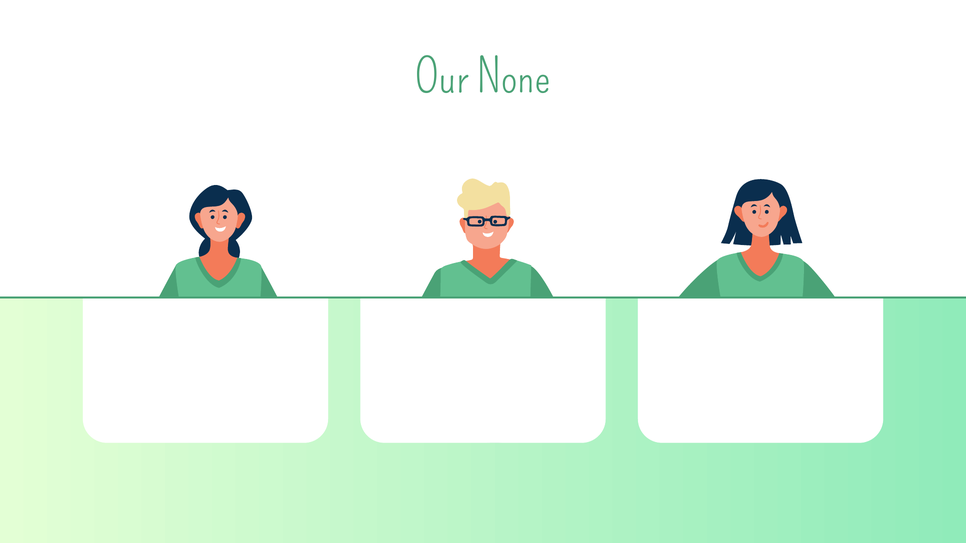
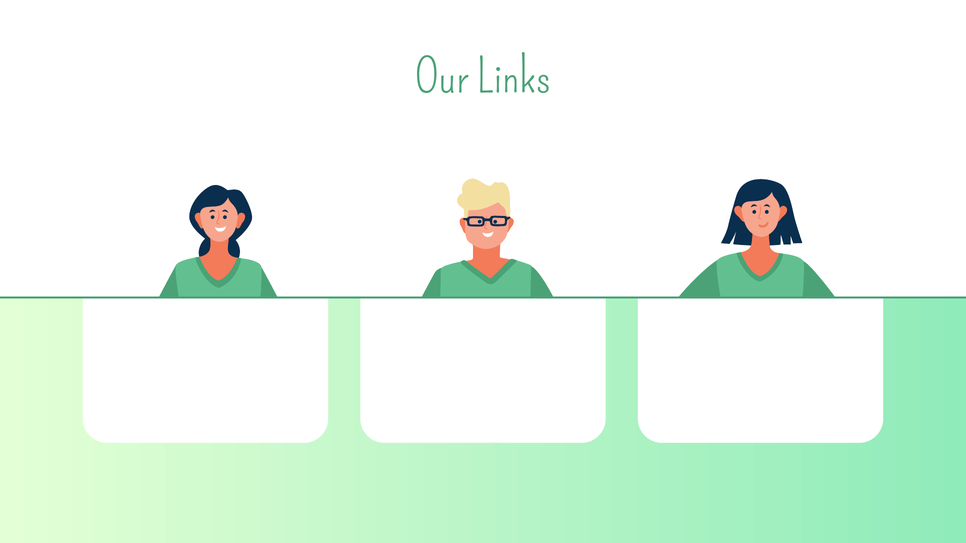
None: None -> Links (514, 77)
